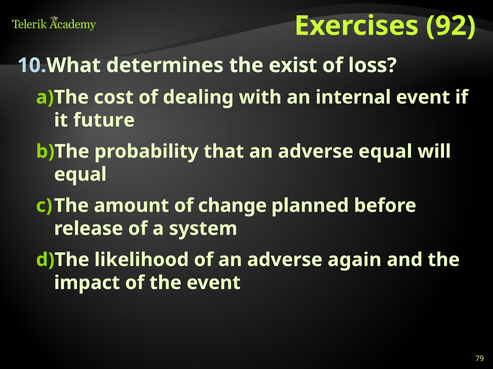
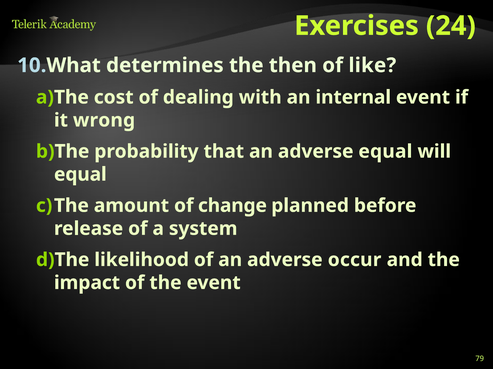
92: 92 -> 24 (451, 26)
exist: exist -> then (293, 65)
loss: loss -> like (372, 65)
future: future -> wrong (104, 120)
again: again -> occur (355, 260)
